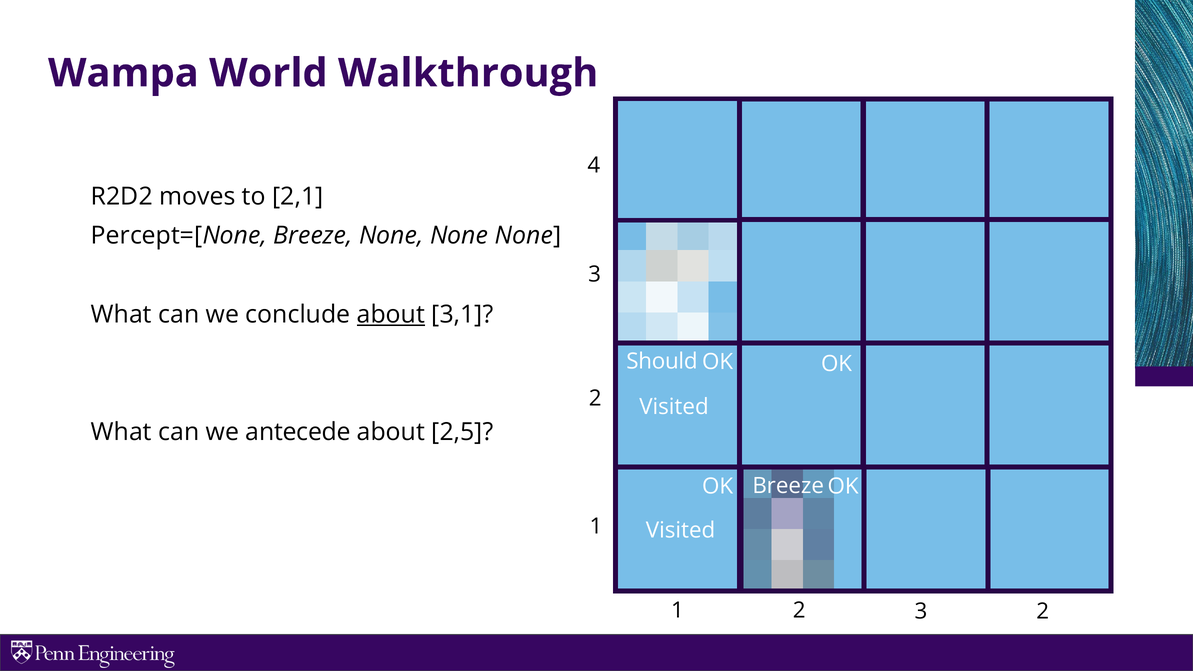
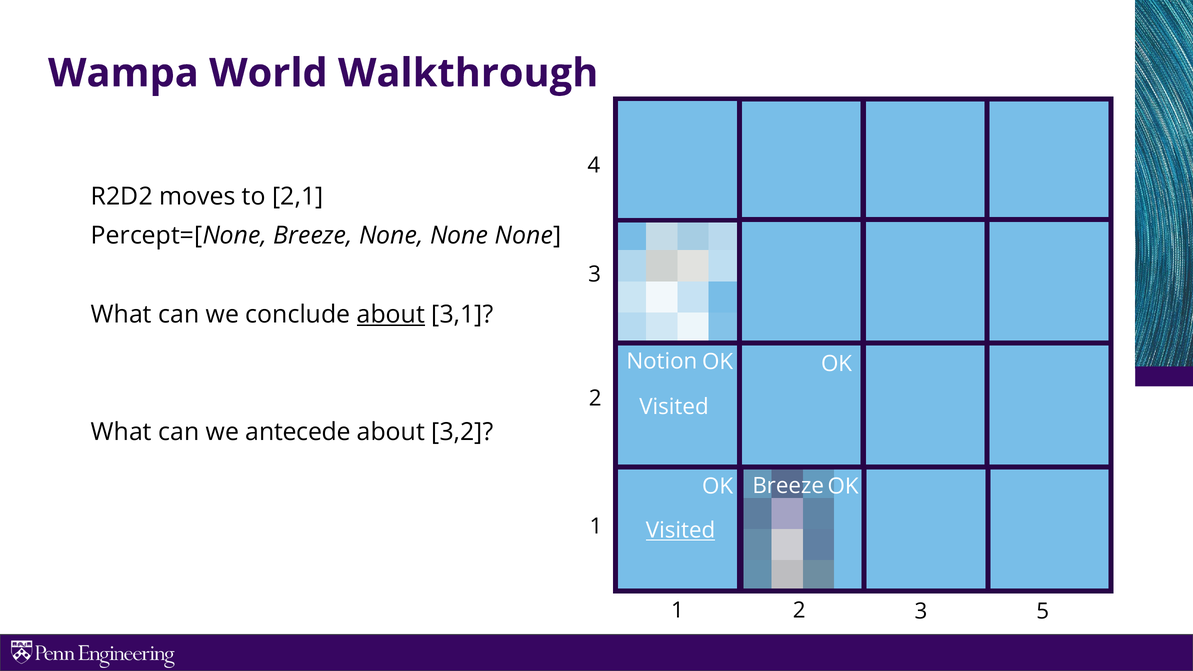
Should: Should -> Notion (662, 361)
2,5: 2,5 -> 3,2 (462, 432)
Visited underline: none -> present (681, 530)
3 2: 2 -> 5 (1043, 612)
